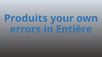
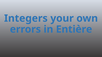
Produits: Produits -> Integers (26, 18)
